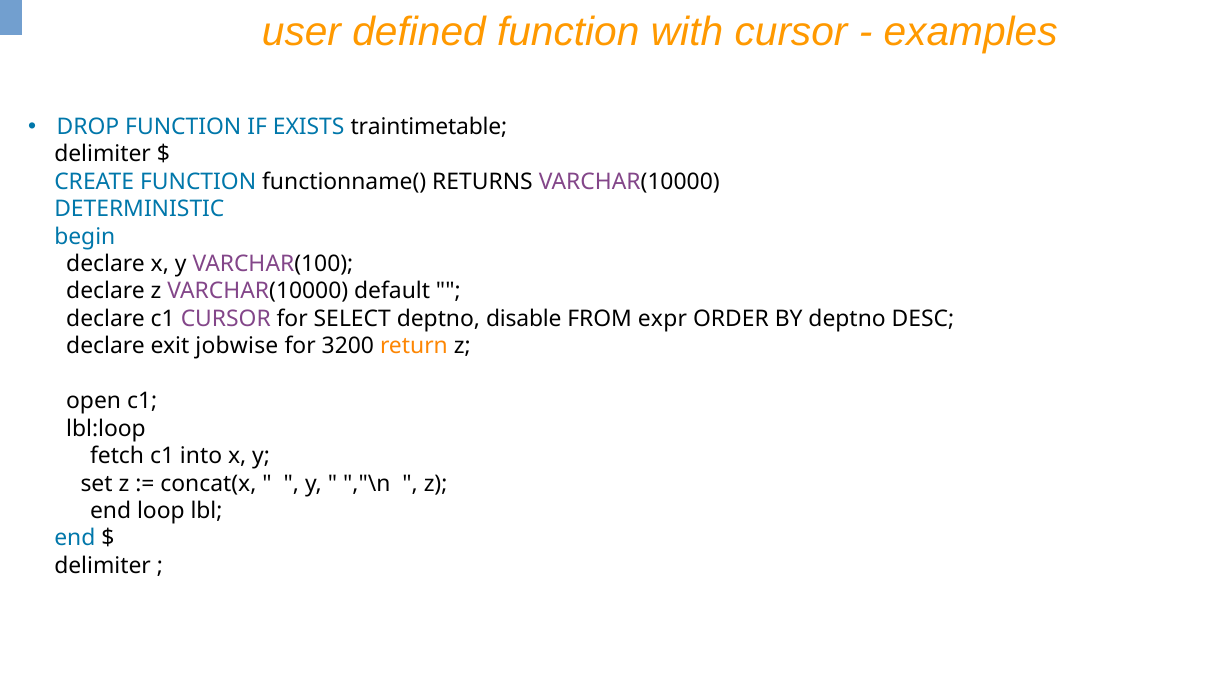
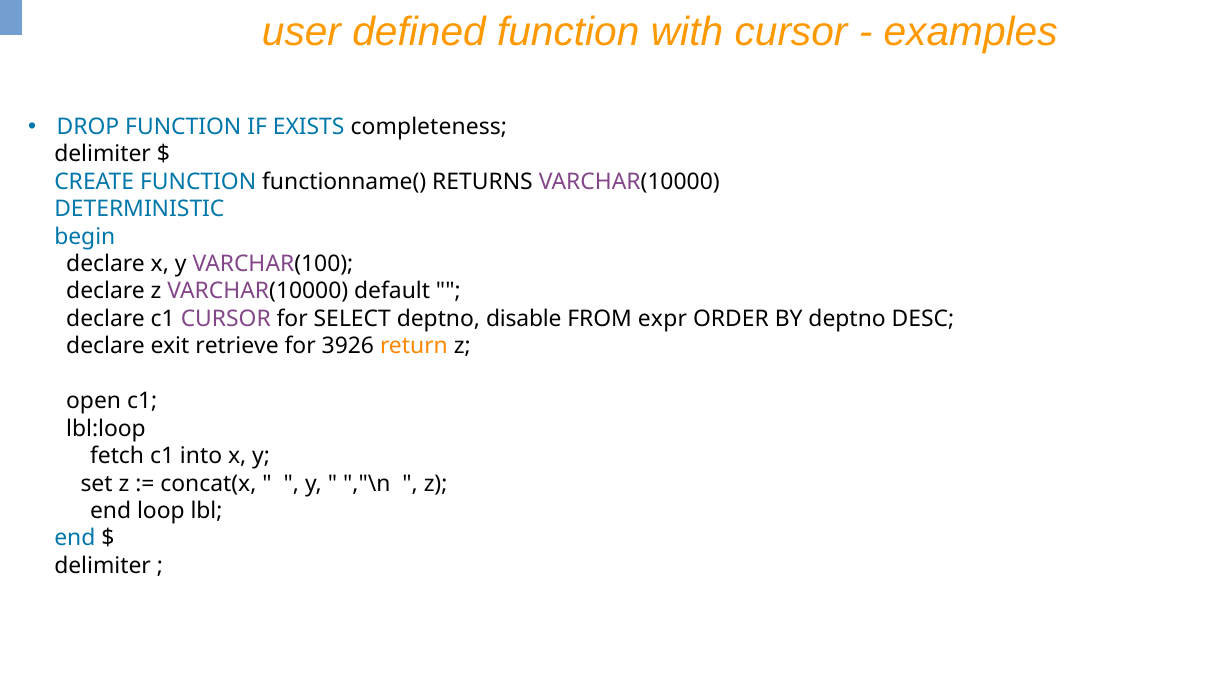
traintimetable: traintimetable -> completeness (429, 127)
jobwise: jobwise -> retrieve (237, 346)
3200: 3200 -> 3926 (348, 346)
